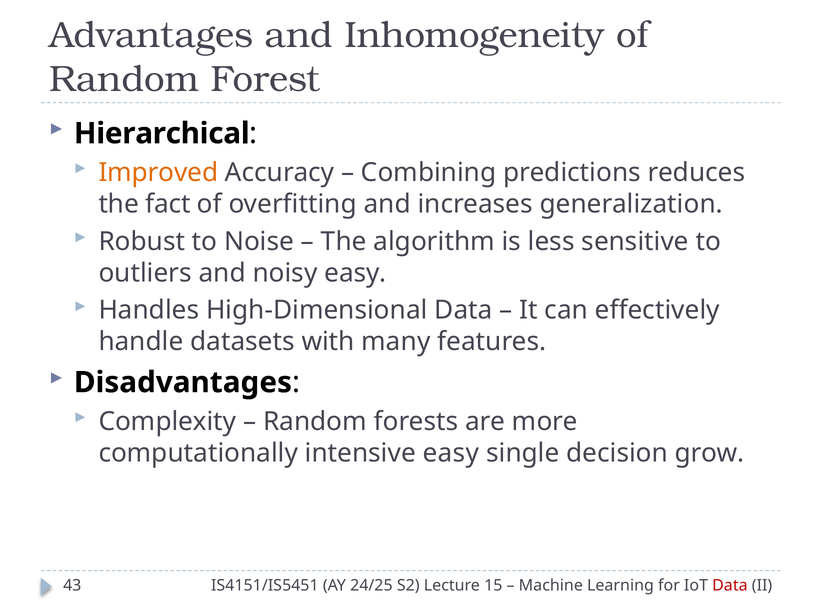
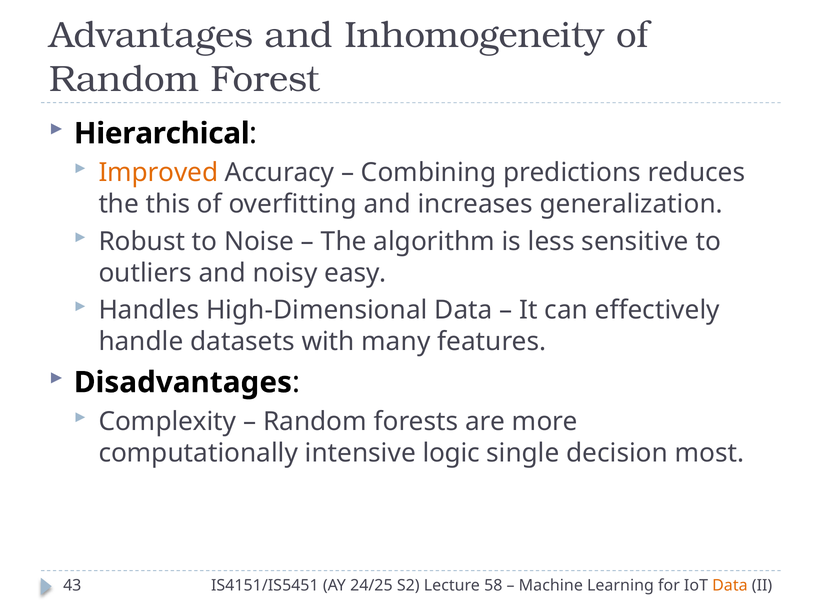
fact: fact -> this (168, 204)
intensive easy: easy -> logic (451, 453)
grow: grow -> most (709, 453)
15: 15 -> 58 (493, 586)
Data colour: red -> orange (730, 586)
